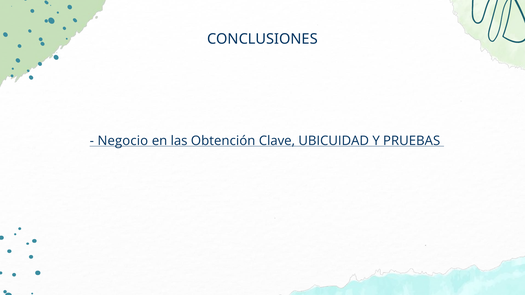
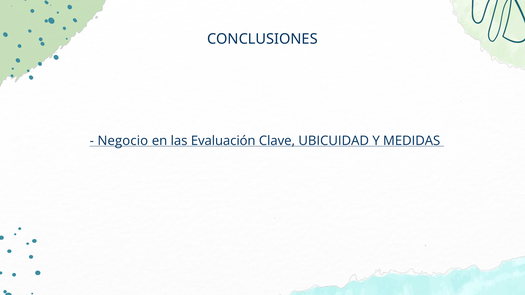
Obtención: Obtención -> Evaluación (223, 141)
PRUEBAS: PRUEBAS -> MEDIDAS (412, 141)
